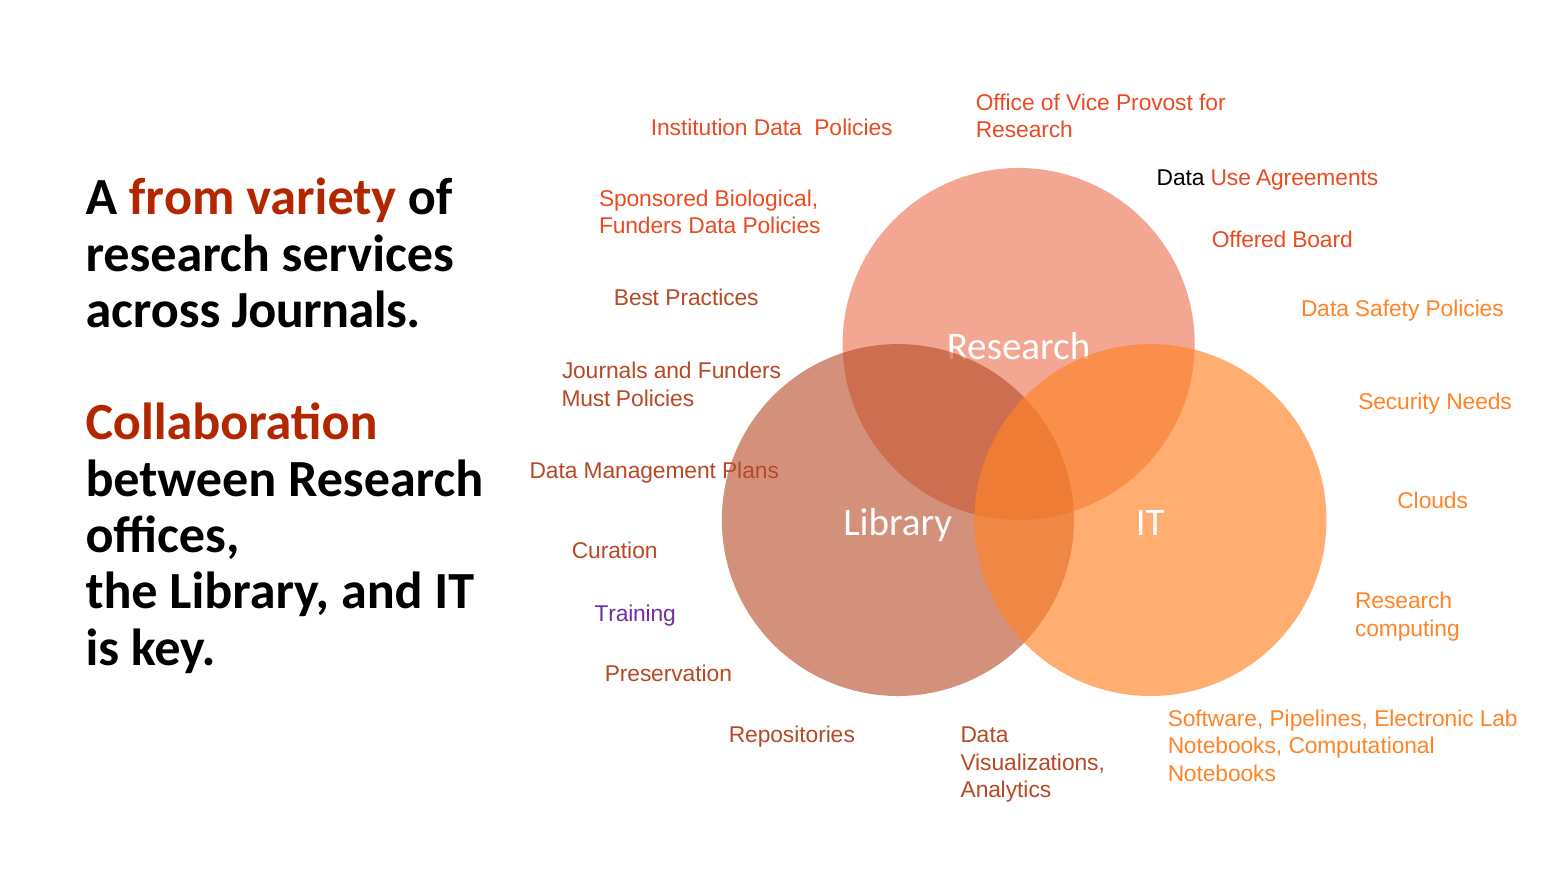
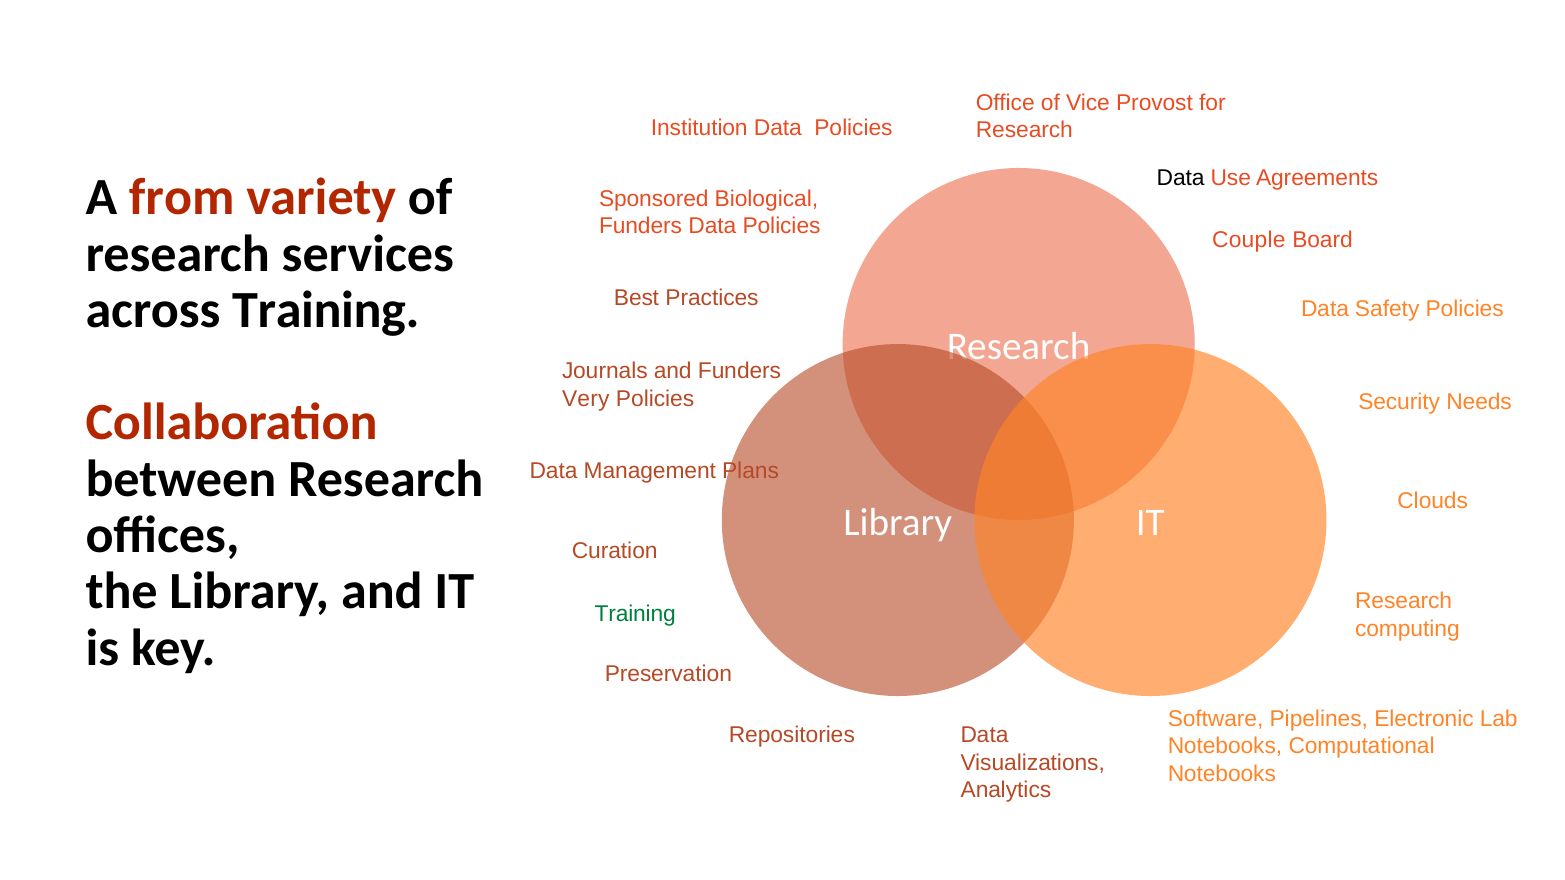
Offered: Offered -> Couple (1249, 240)
across Journals: Journals -> Training (326, 310)
Must: Must -> Very (586, 399)
Training colour: purple -> green (635, 614)
